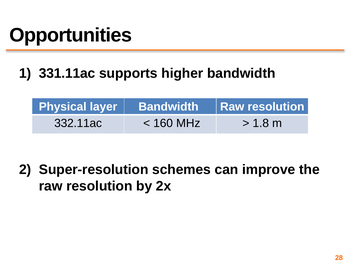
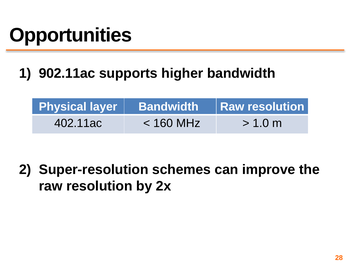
331.11ac: 331.11ac -> 902.11ac (67, 73)
332.11ac: 332.11ac -> 402.11ac (78, 123)
1.8: 1.8 -> 1.0 (261, 123)
